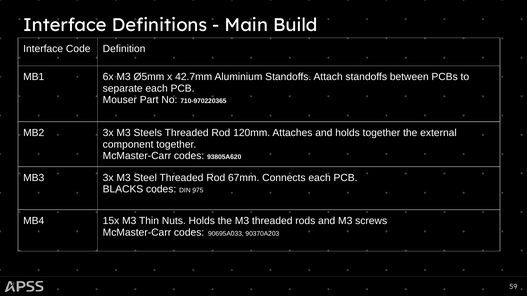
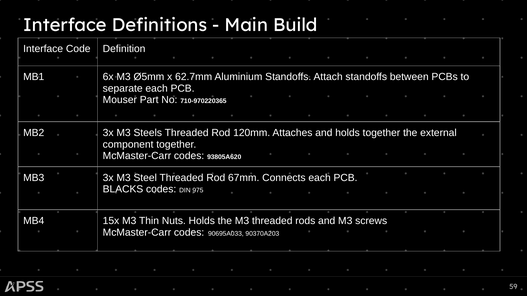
42.7mm: 42.7mm -> 62.7mm (194, 77)
